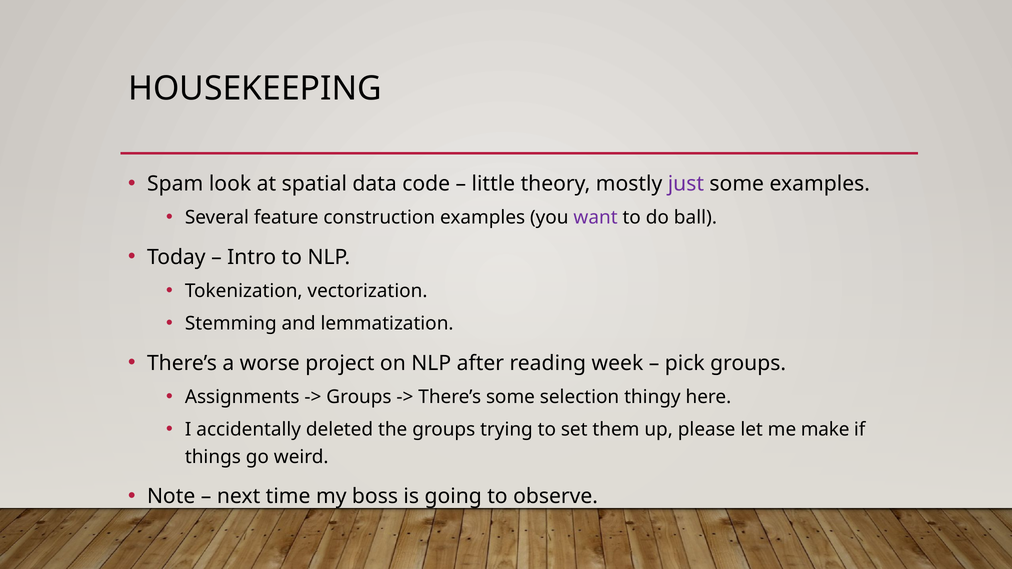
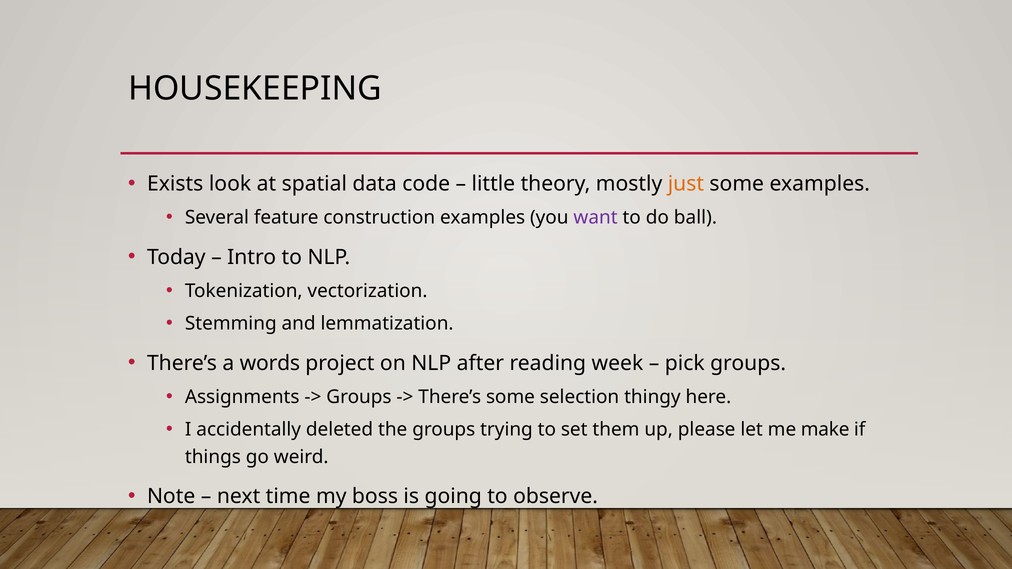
Spam: Spam -> Exists (175, 184)
just colour: purple -> orange (686, 184)
worse: worse -> words (270, 363)
